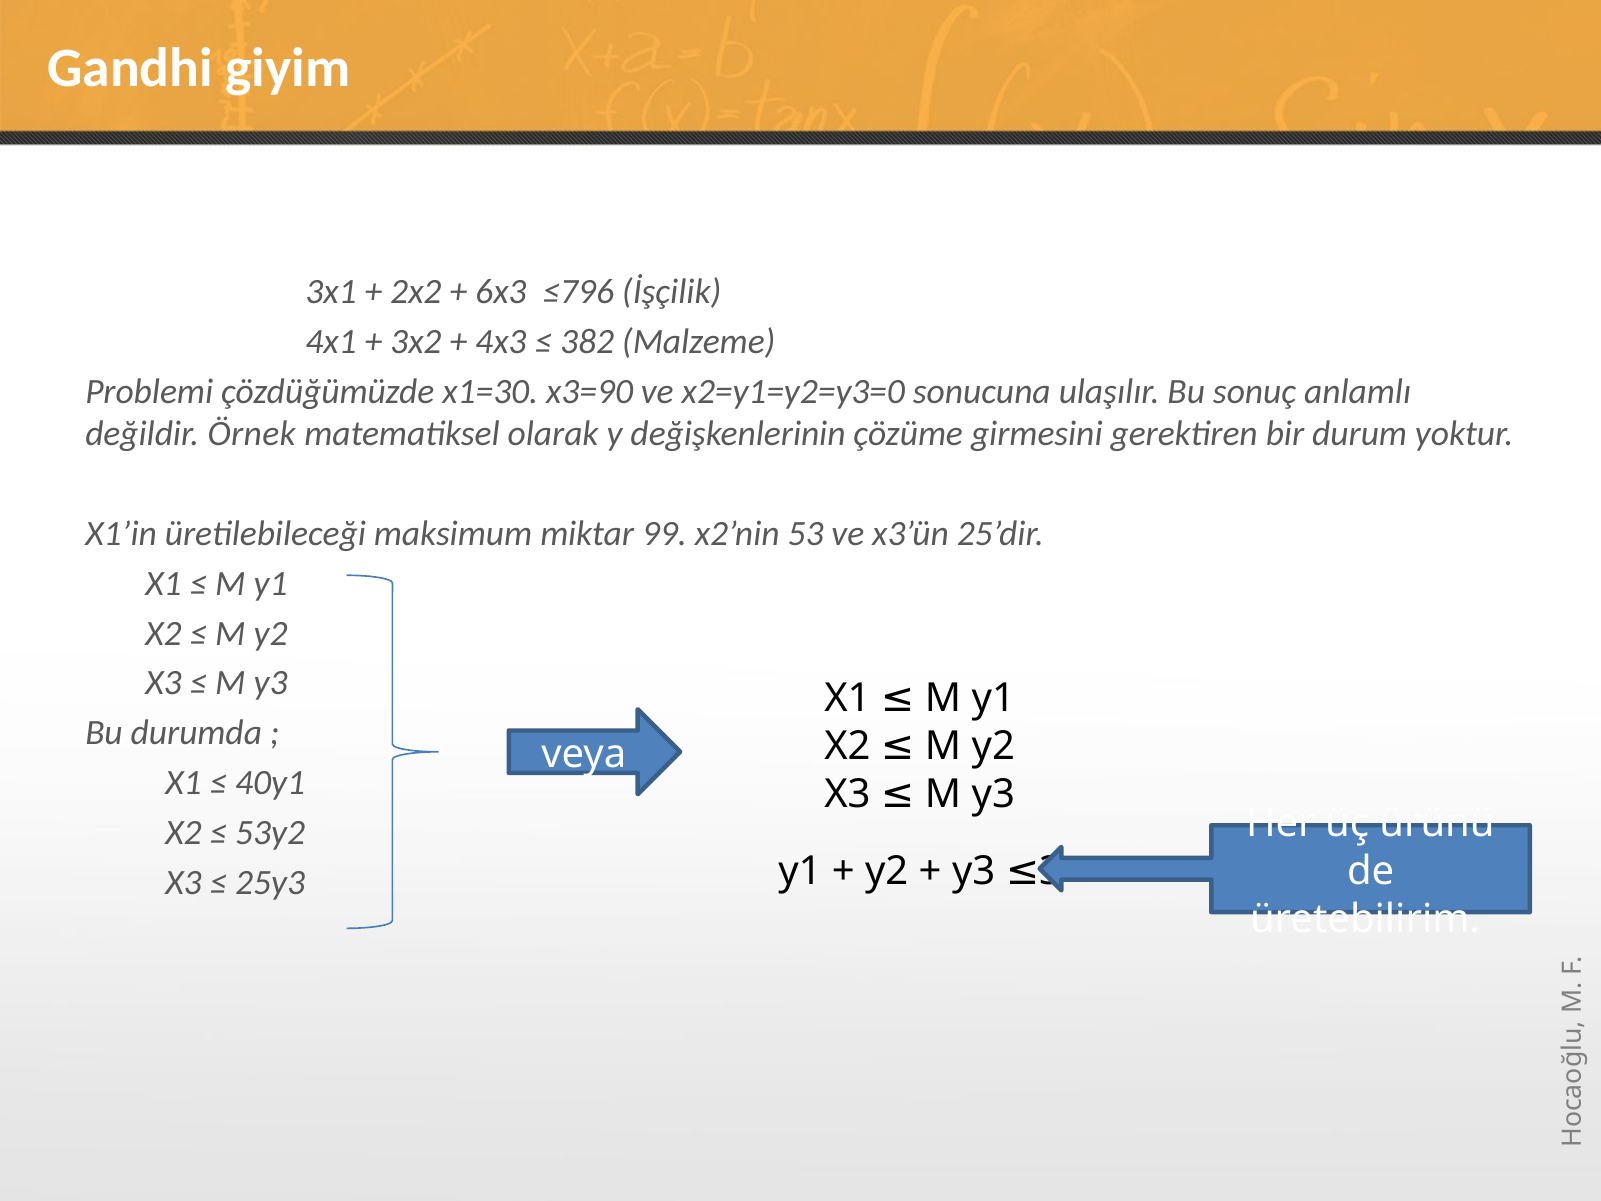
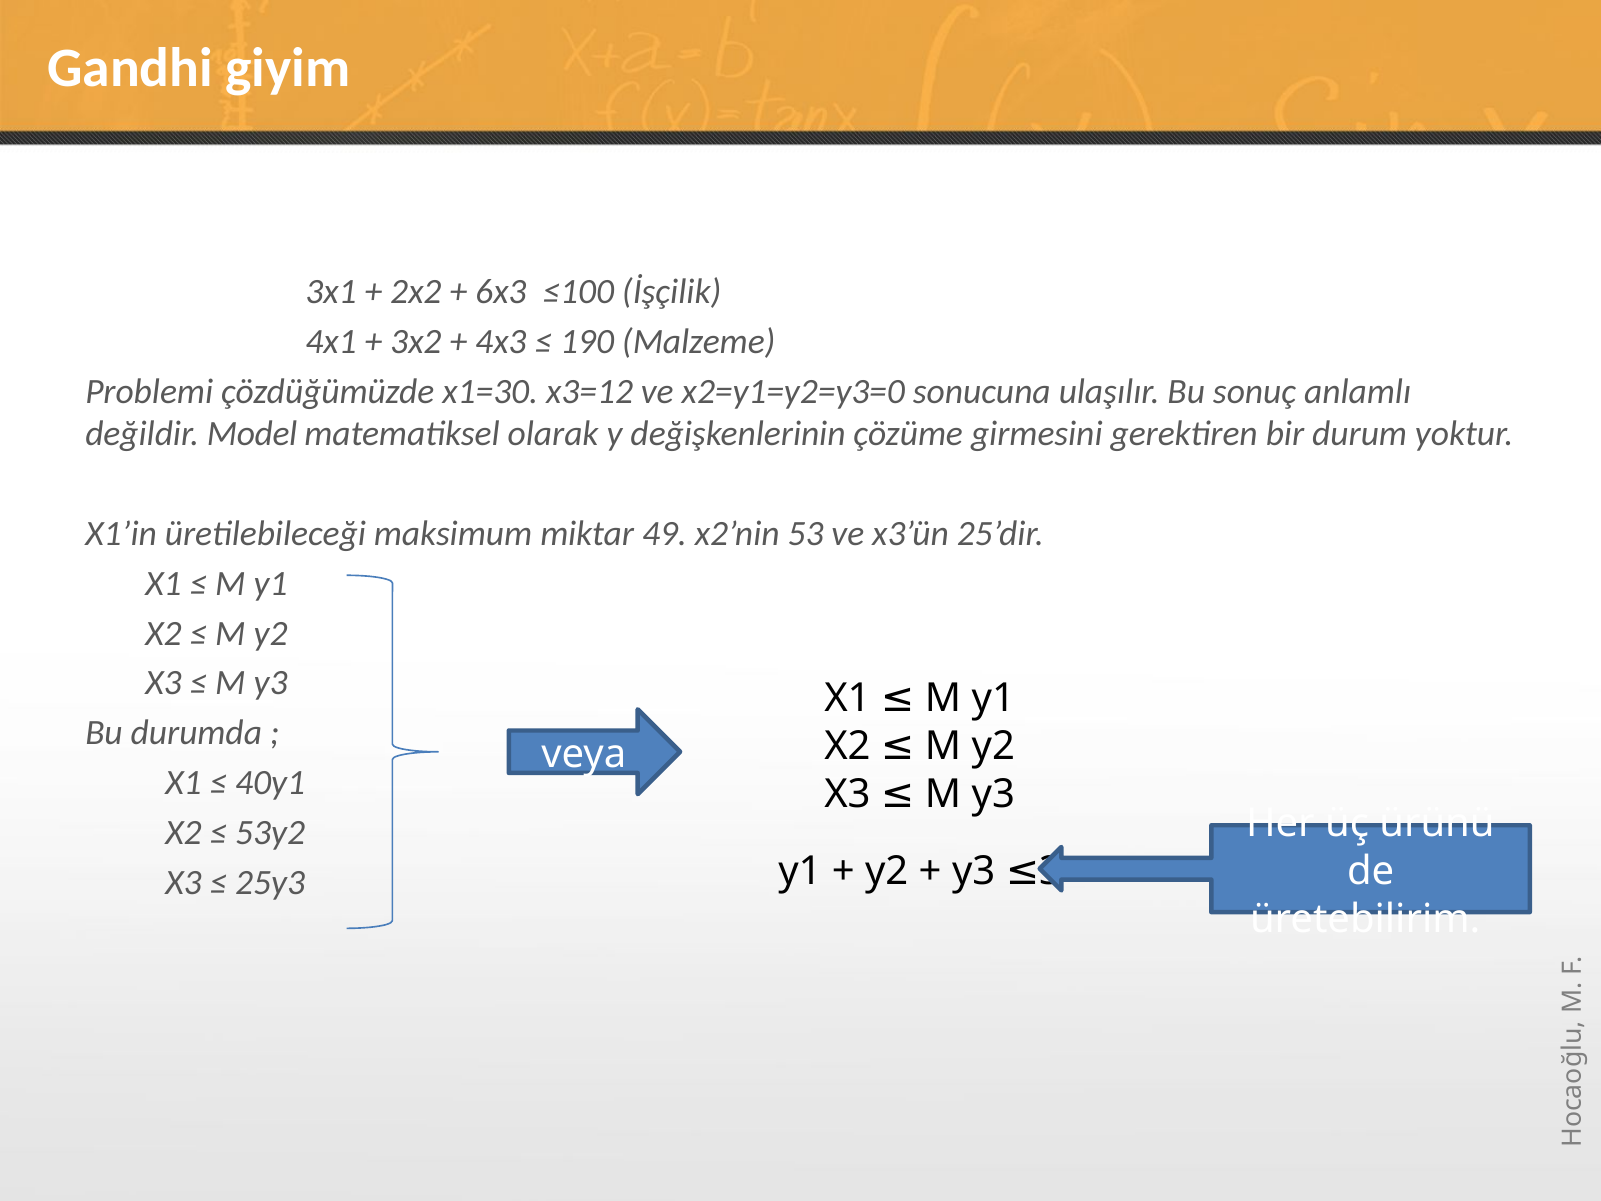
≤796: ≤796 -> ≤100 (578, 292)
382: 382 -> 190 (587, 342)
x3=90: x3=90 -> x3=12 (590, 391)
Örnek: Örnek -> Model (252, 434)
99: 99 -> 49 (664, 534)
